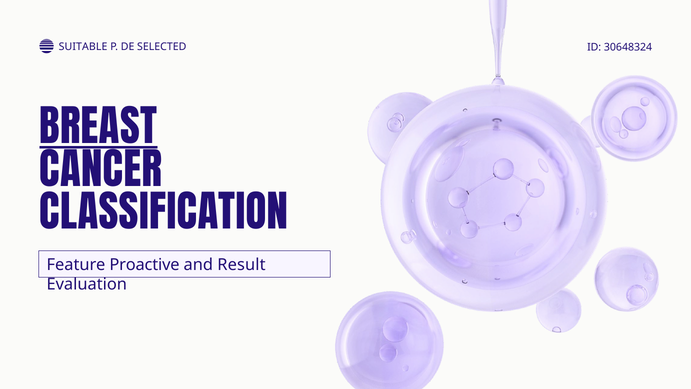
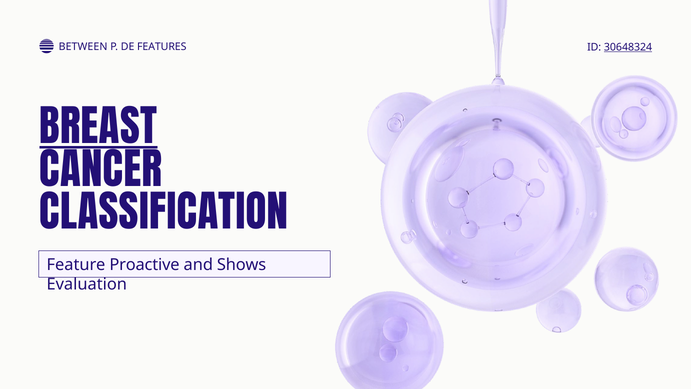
SUITABLE: SUITABLE -> BETWEEN (83, 47)
SELECTED: SELECTED -> FEATURES (162, 47)
30648324 underline: none -> present (628, 47)
Result: Result -> Shows (242, 265)
